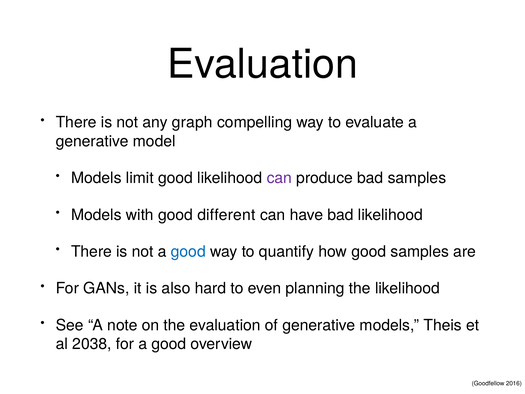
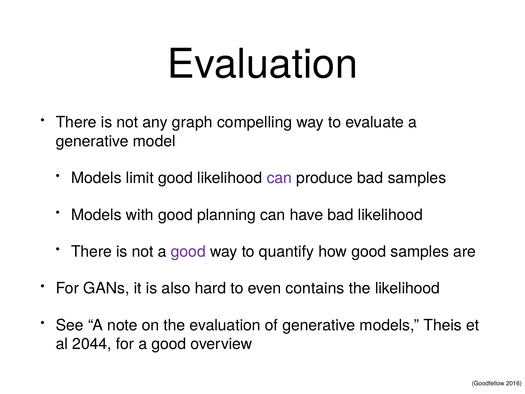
different: different -> planning (227, 215)
good colour: blue -> purple (188, 251)
planning: planning -> contains (315, 288)
2038: 2038 -> 2044 (92, 344)
